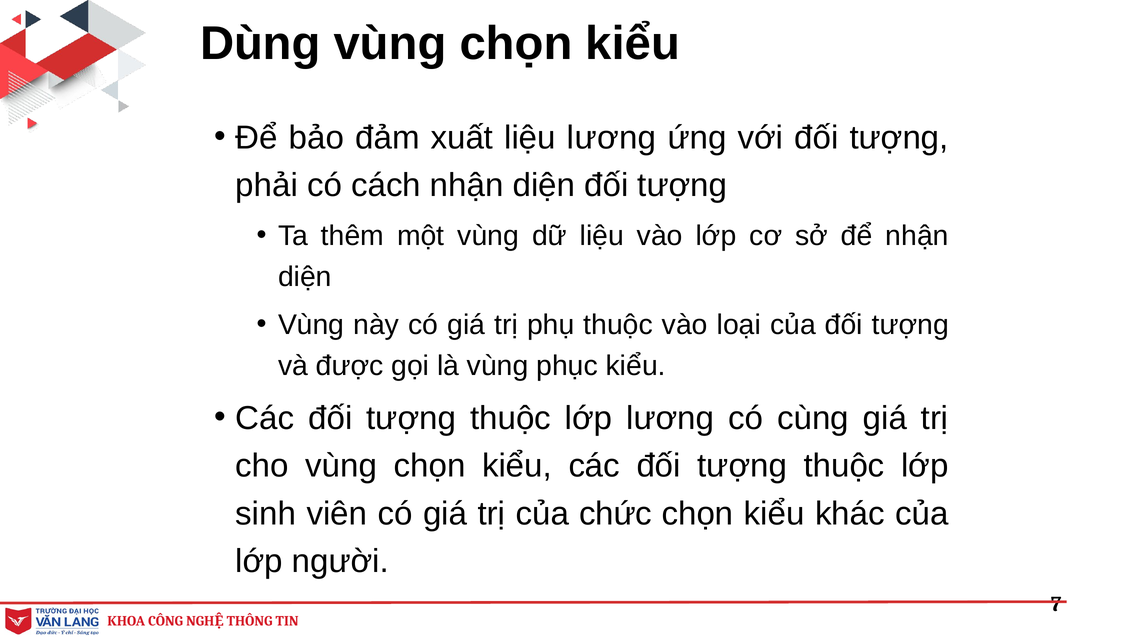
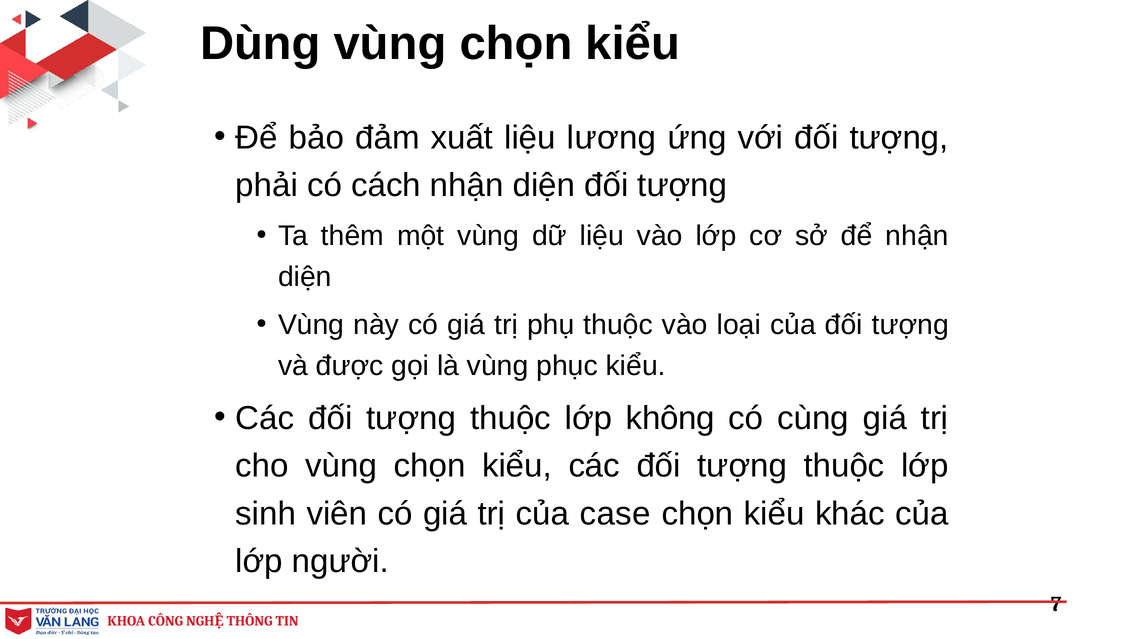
lớp lương: lương -> không (670, 418)
chức: chức -> case (615, 513)
